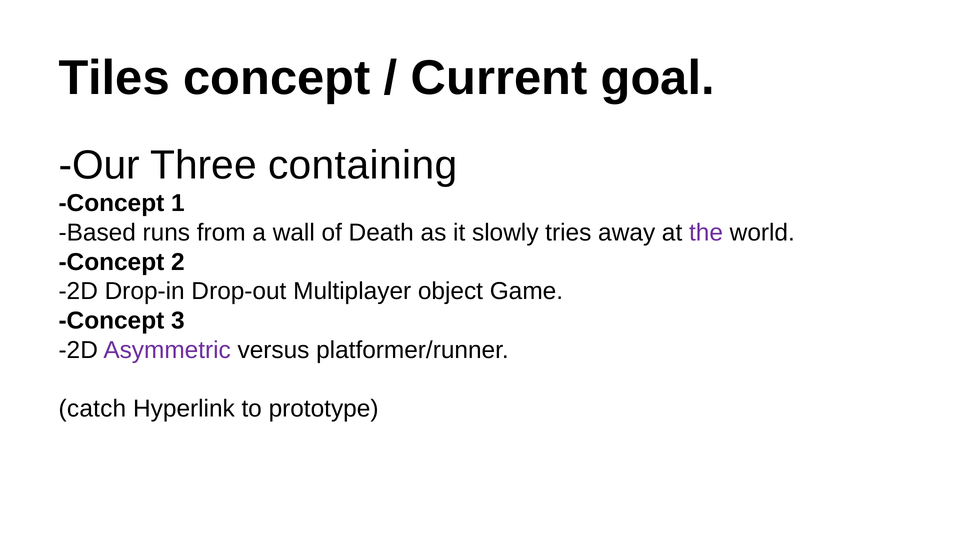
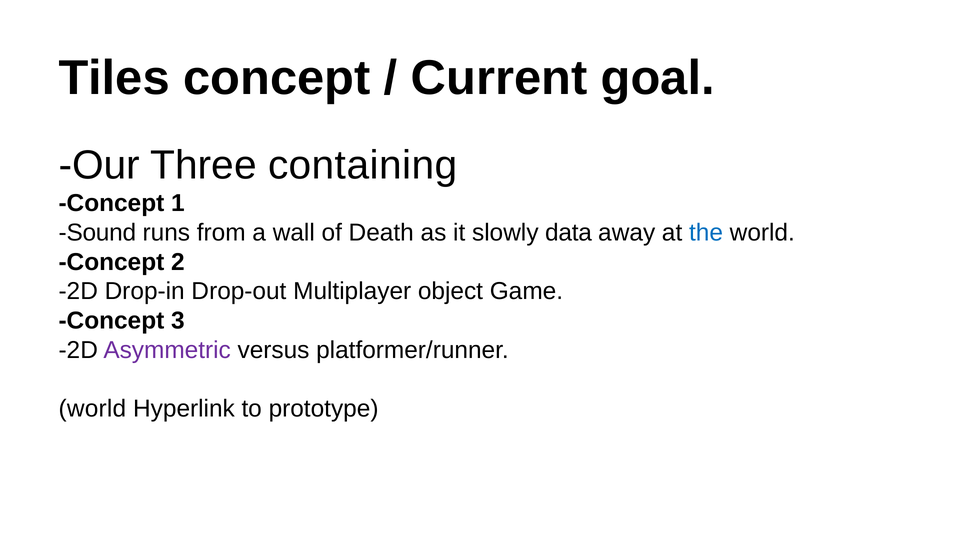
Based: Based -> Sound (97, 233)
tries: tries -> data (568, 233)
the colour: purple -> blue (706, 233)
catch: catch -> world (92, 408)
